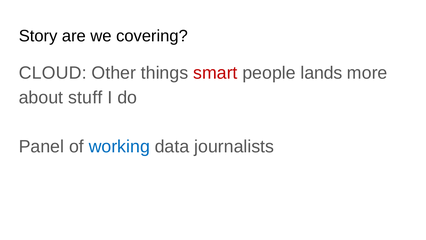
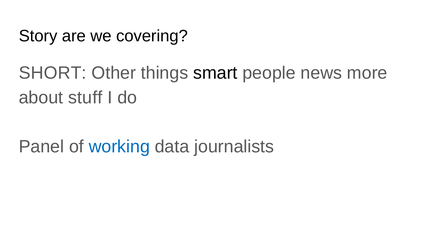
CLOUD: CLOUD -> SHORT (53, 73)
smart colour: red -> black (215, 73)
lands: lands -> news (321, 73)
